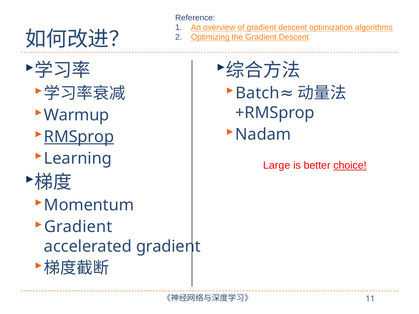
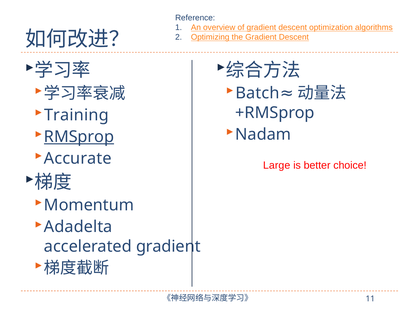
Warmup: Warmup -> Training (76, 115)
Learning: Learning -> Accurate (78, 159)
choice underline: present -> none (350, 166)
Gradient: Gradient -> Adadelta (78, 227)
